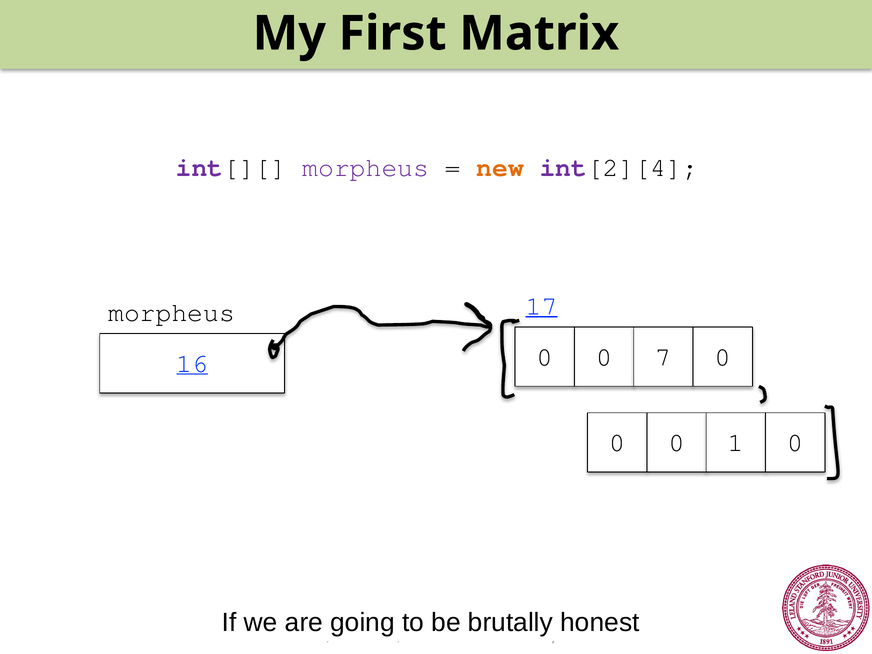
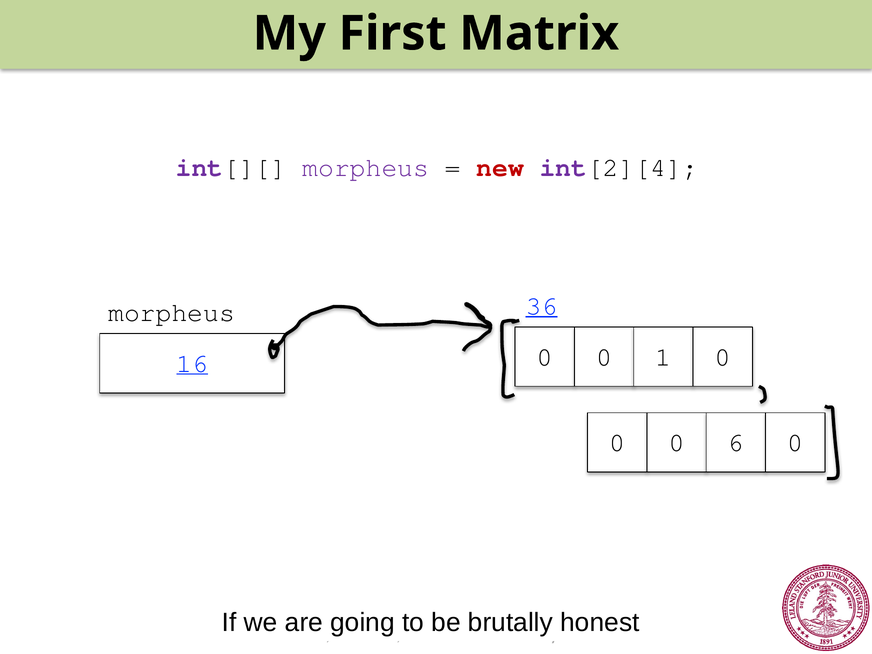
new colour: orange -> red (500, 168)
17: 17 -> 36 (542, 306)
7: 7 -> 1 (663, 357)
1: 1 -> 6 (736, 442)
